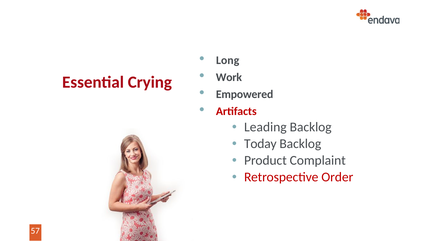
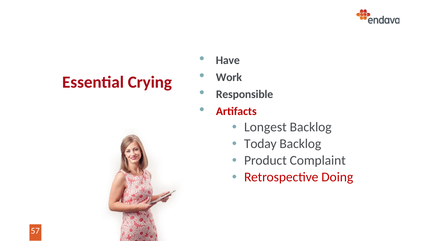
Long: Long -> Have (228, 60)
Empowered: Empowered -> Responsible (245, 95)
Leading: Leading -> Longest (265, 127)
Order: Order -> Doing (337, 177)
